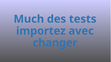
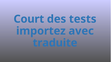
Much: Much -> Court (29, 19)
changer: changer -> traduite (55, 43)
